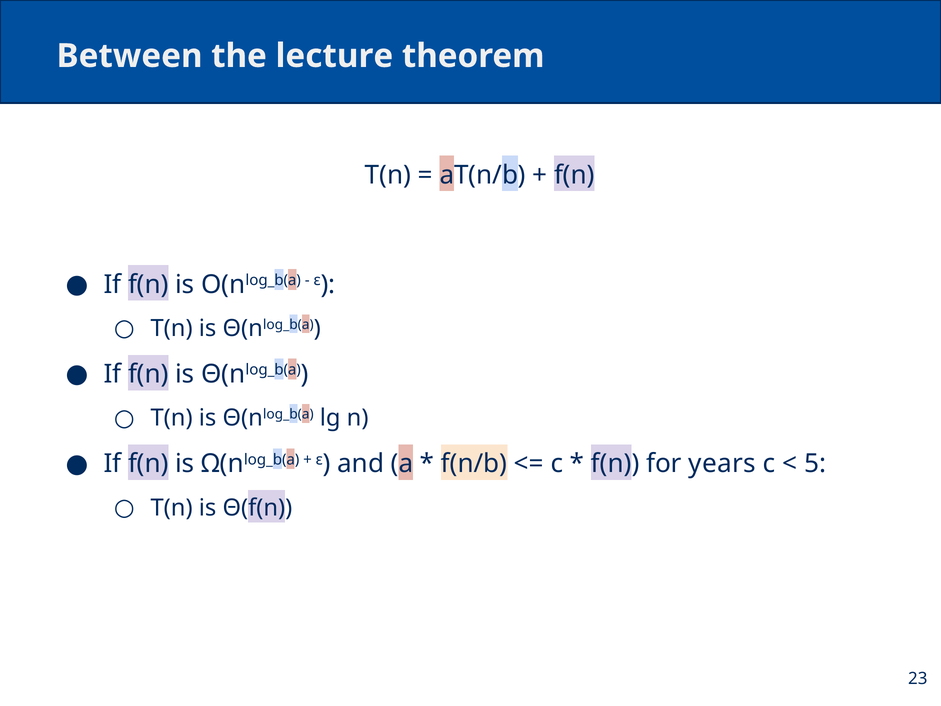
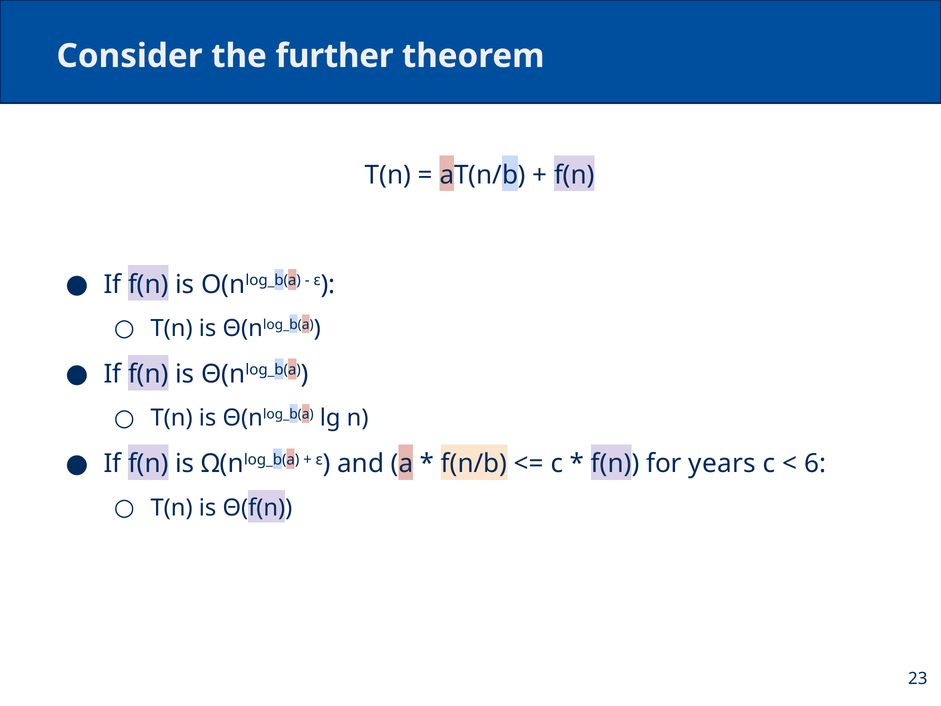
Between: Between -> Consider (130, 56)
lecture: lecture -> further (335, 56)
5: 5 -> 6 (815, 464)
